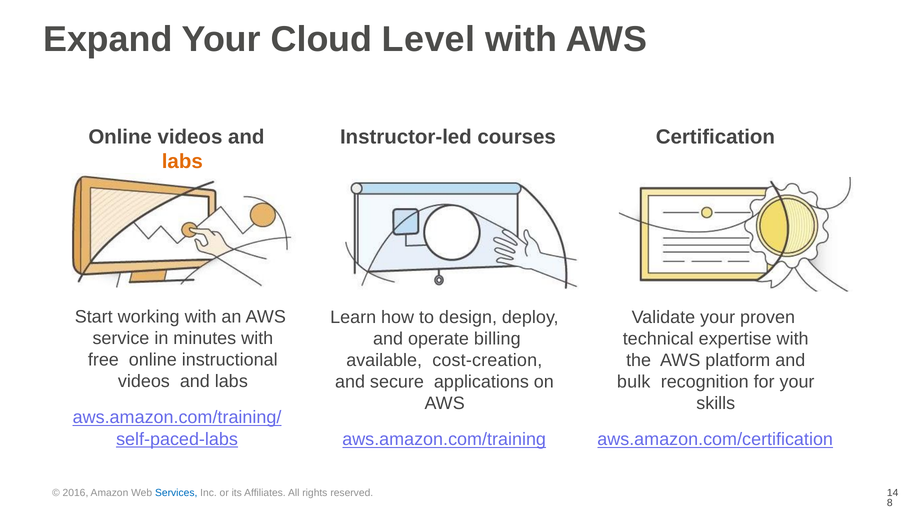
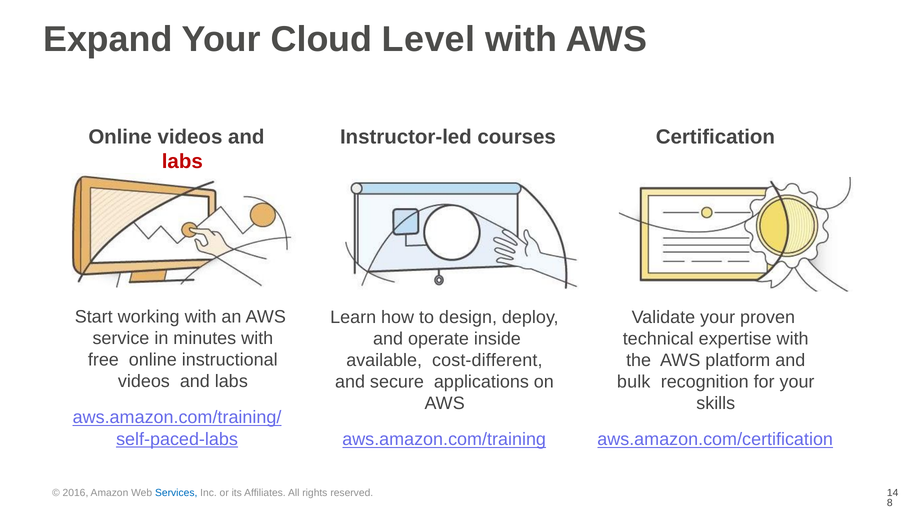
labs colour: orange -> red (182, 162)
billing: billing -> inside (497, 339)
cost-creation: cost-creation -> cost-different (487, 361)
